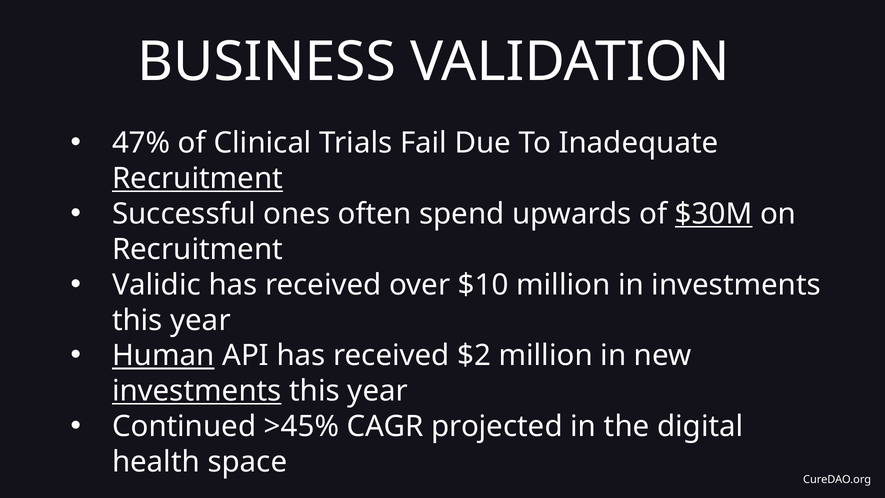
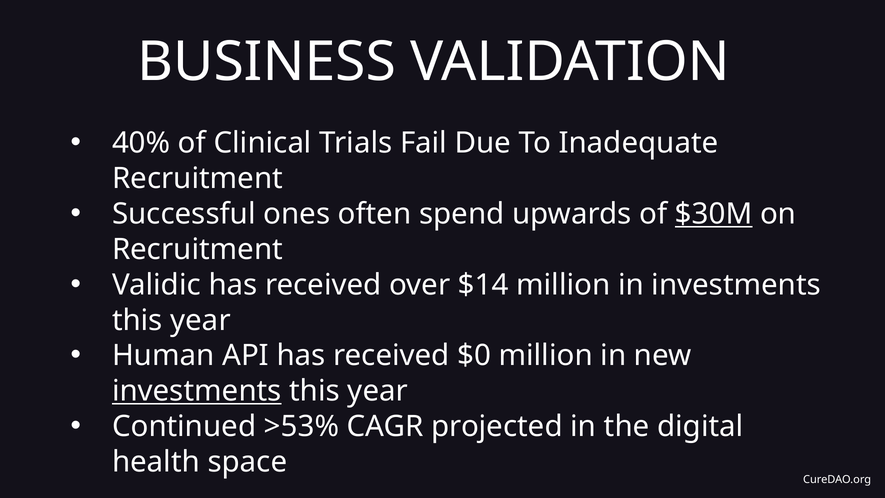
47%: 47% -> 40% (141, 143)
Recruitment underline: present -> none (197, 179)
$10: $10 -> $14 (483, 285)
Human underline: present -> none (163, 356)
$2: $2 -> $0 (474, 356)
>45%: >45% -> >53% (301, 426)
